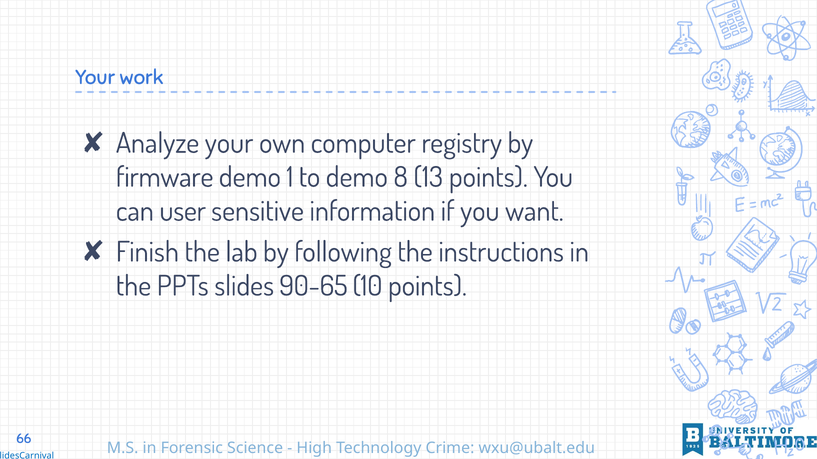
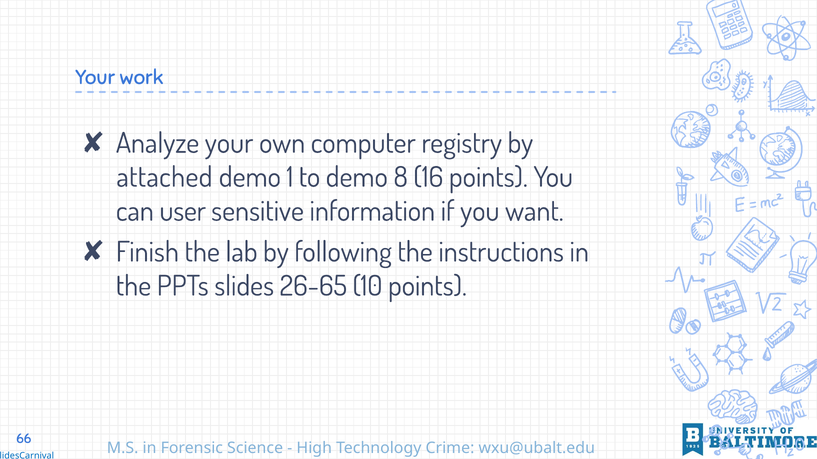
firmware: firmware -> attached (164, 178)
13: 13 -> 16 (428, 178)
90-65: 90-65 -> 26-65 (313, 287)
